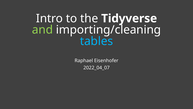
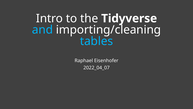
and colour: light green -> light blue (42, 30)
